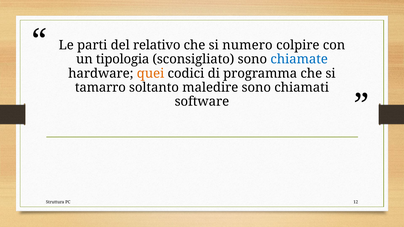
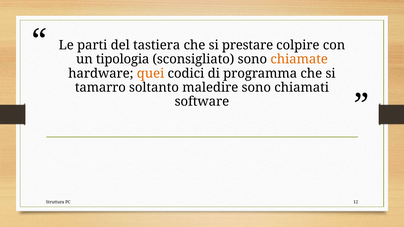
relativo: relativo -> tastiera (157, 45)
numero: numero -> prestare (248, 45)
chiamate colour: blue -> orange (299, 59)
